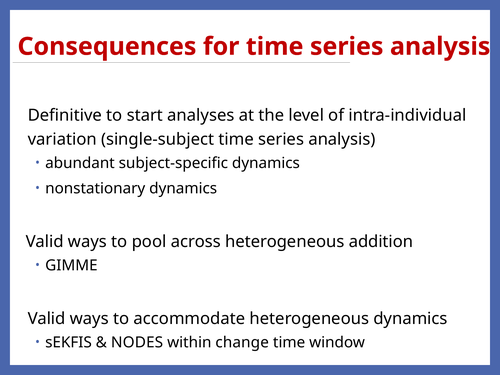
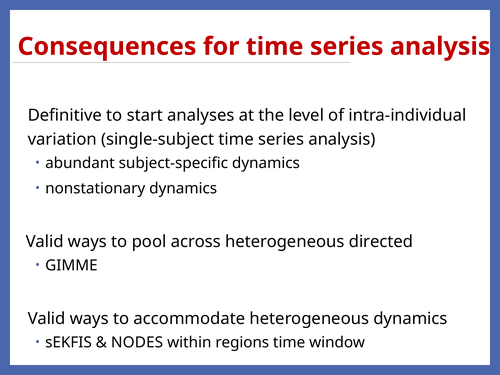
addition: addition -> directed (381, 242)
change: change -> regions (242, 342)
